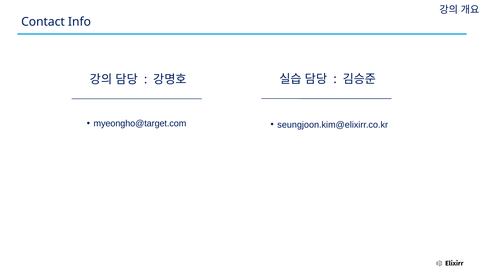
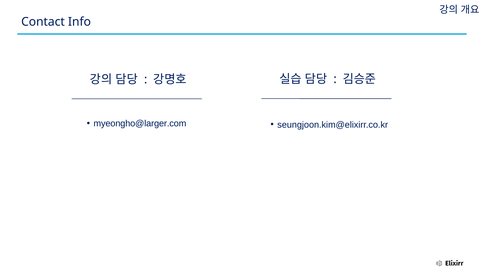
myeongho@target.com: myeongho@target.com -> myeongho@larger.com (140, 123)
